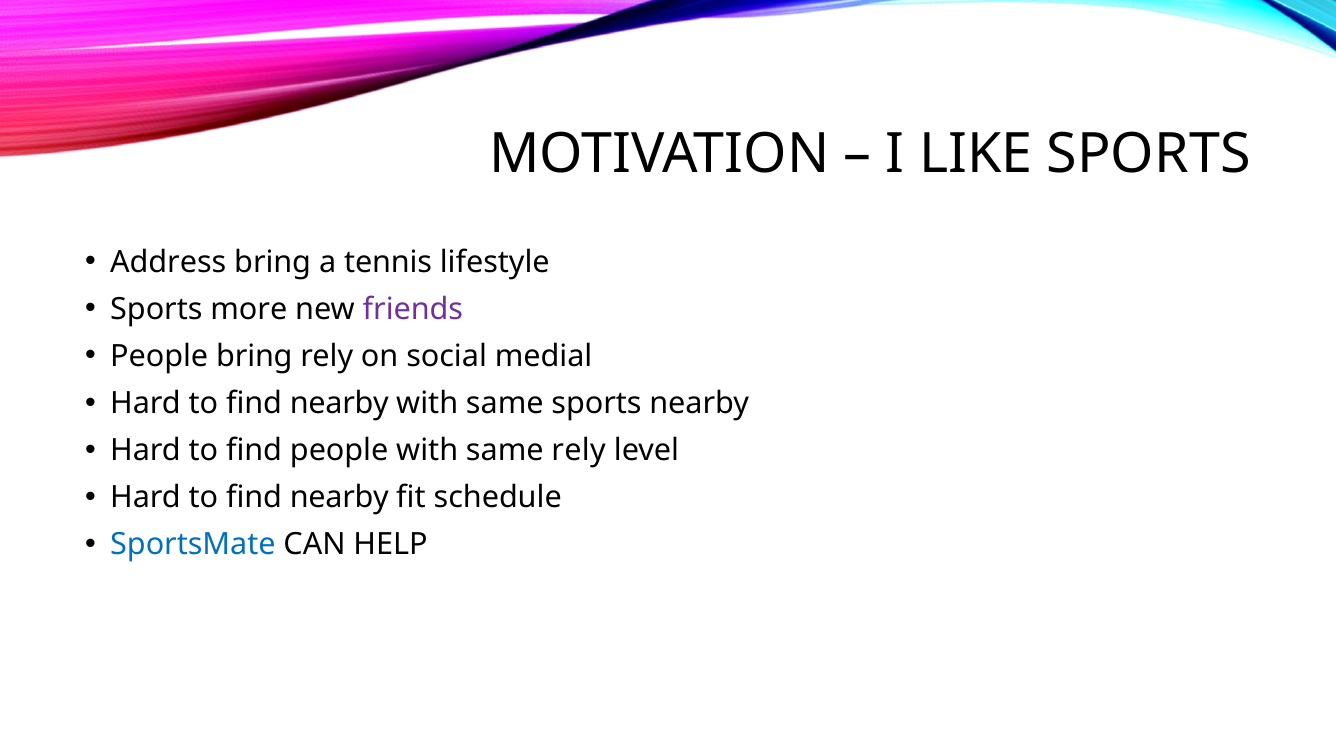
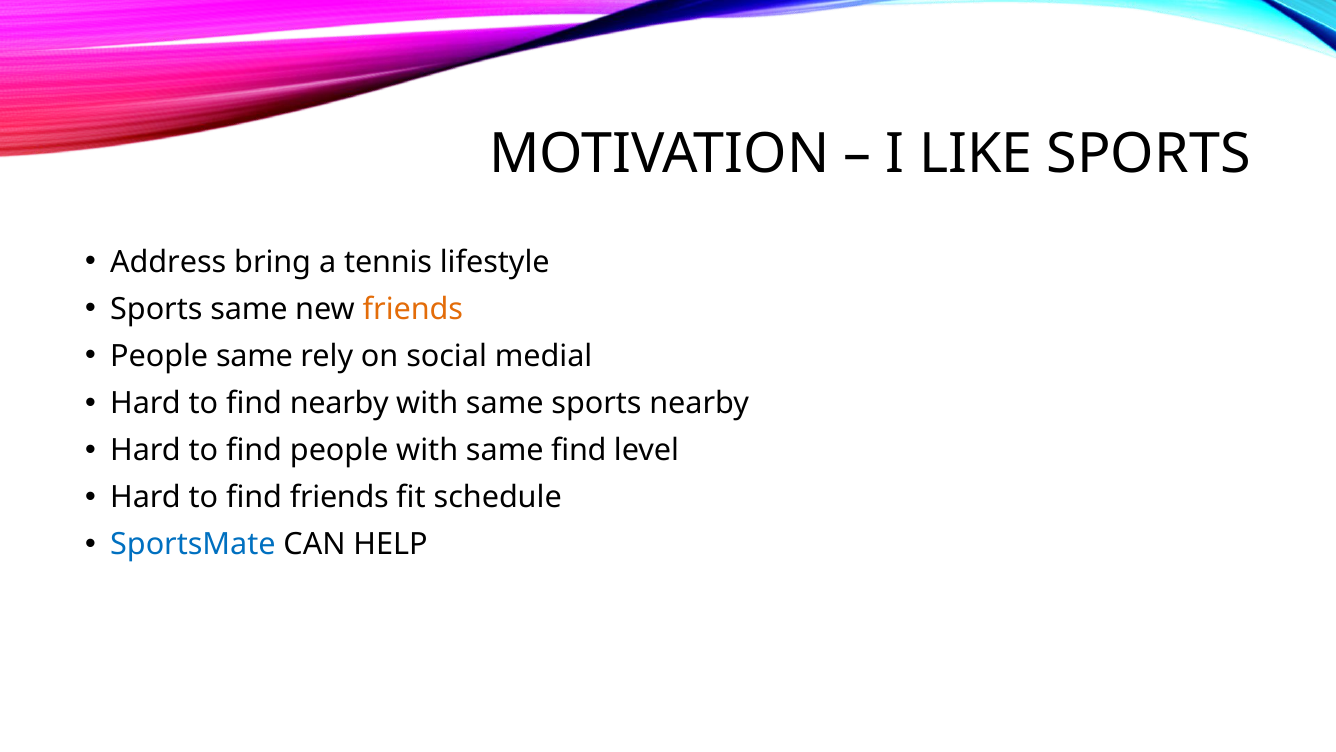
Sports more: more -> same (249, 309)
friends colour: purple -> orange (413, 309)
People bring: bring -> same (254, 356)
same rely: rely -> find (579, 450)
nearby: nearby -> friends (339, 497)
